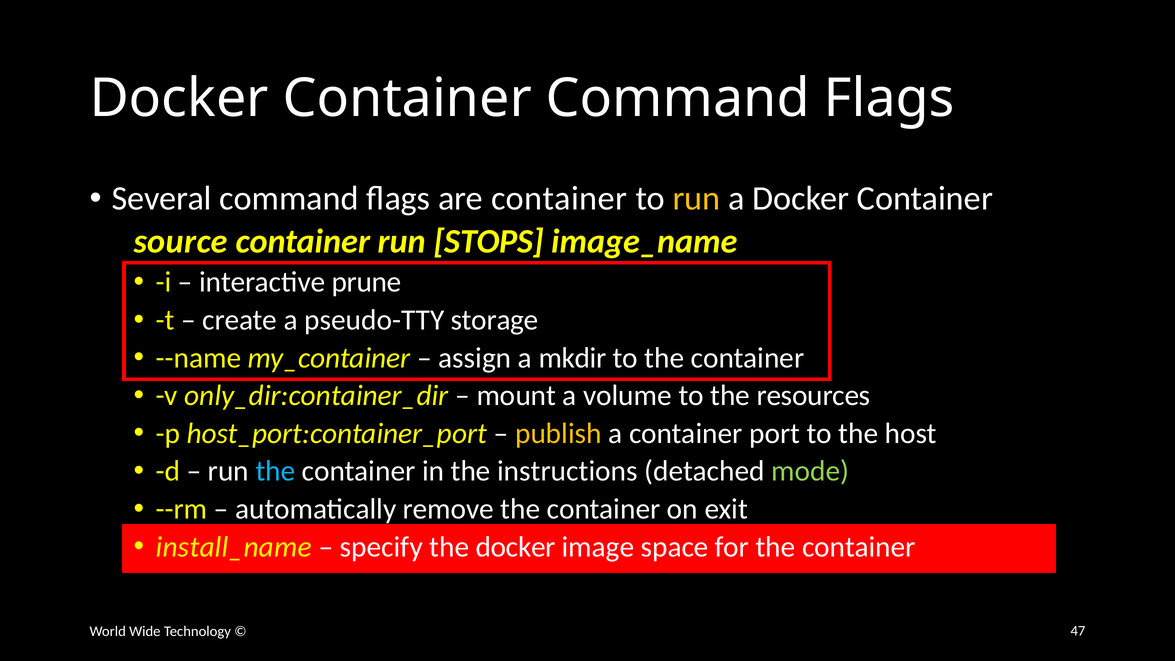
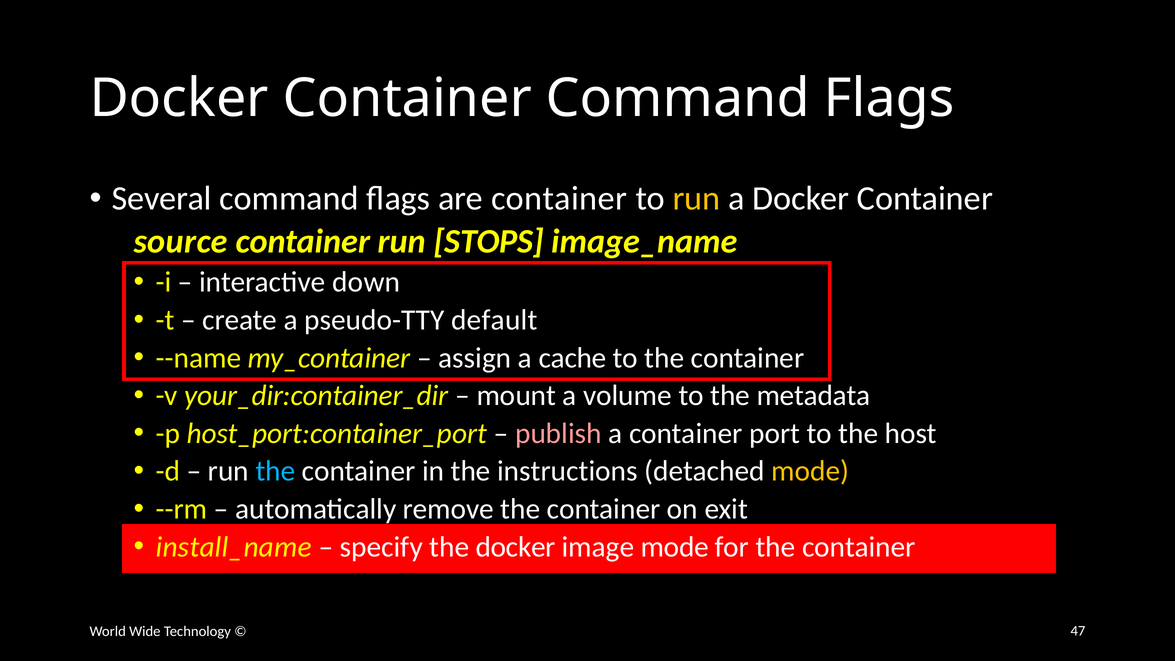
prune: prune -> down (366, 282)
storage: storage -> default (494, 320)
mkdir: mkdir -> cache (573, 358)
only_dir:container_dir: only_dir:container_dir -> your_dir:container_dir (316, 396)
resources: resources -> metadata (814, 396)
publish colour: yellow -> pink (558, 433)
mode colour: light green -> yellow (810, 471)
image space: space -> mode (675, 547)
